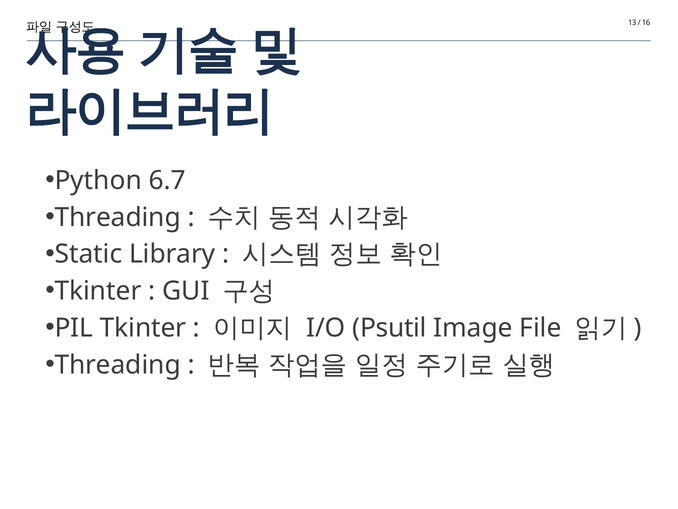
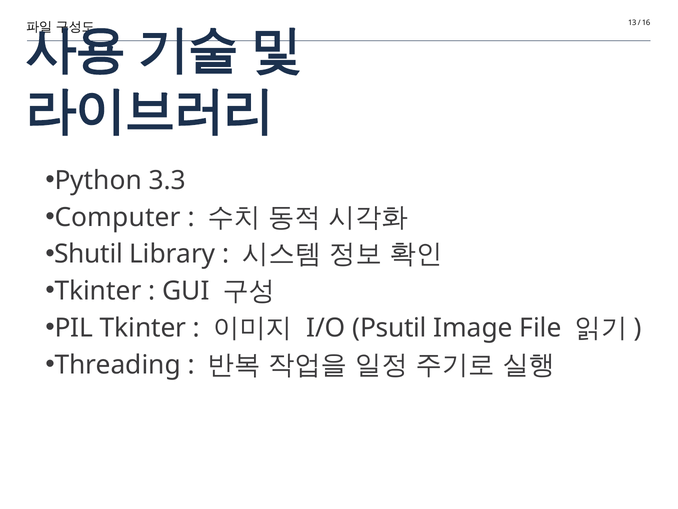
6.7: 6.7 -> 3.3 (167, 180)
Threading: Threading -> Computer (118, 217)
Static: Static -> Shutil (89, 254)
